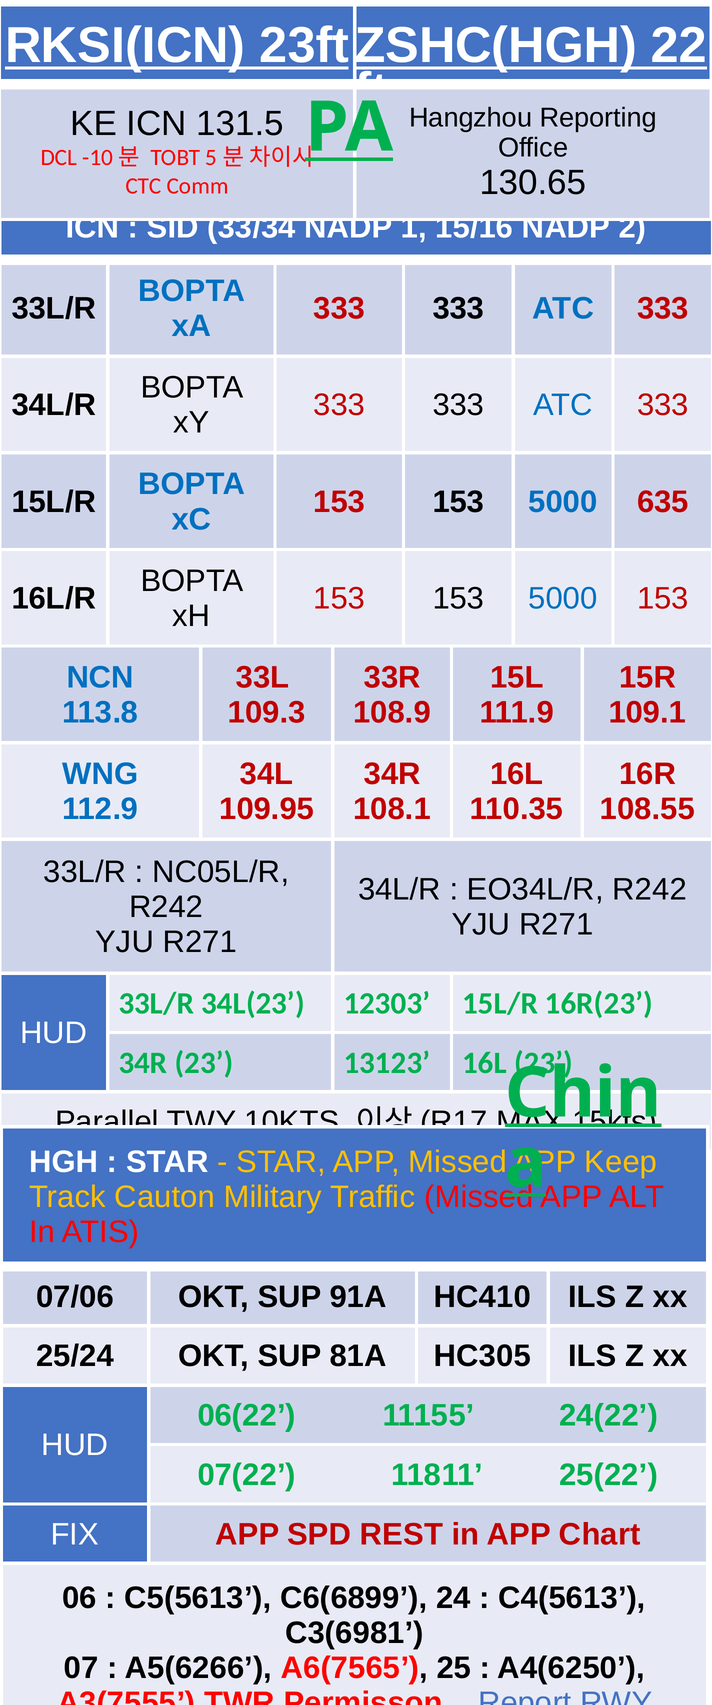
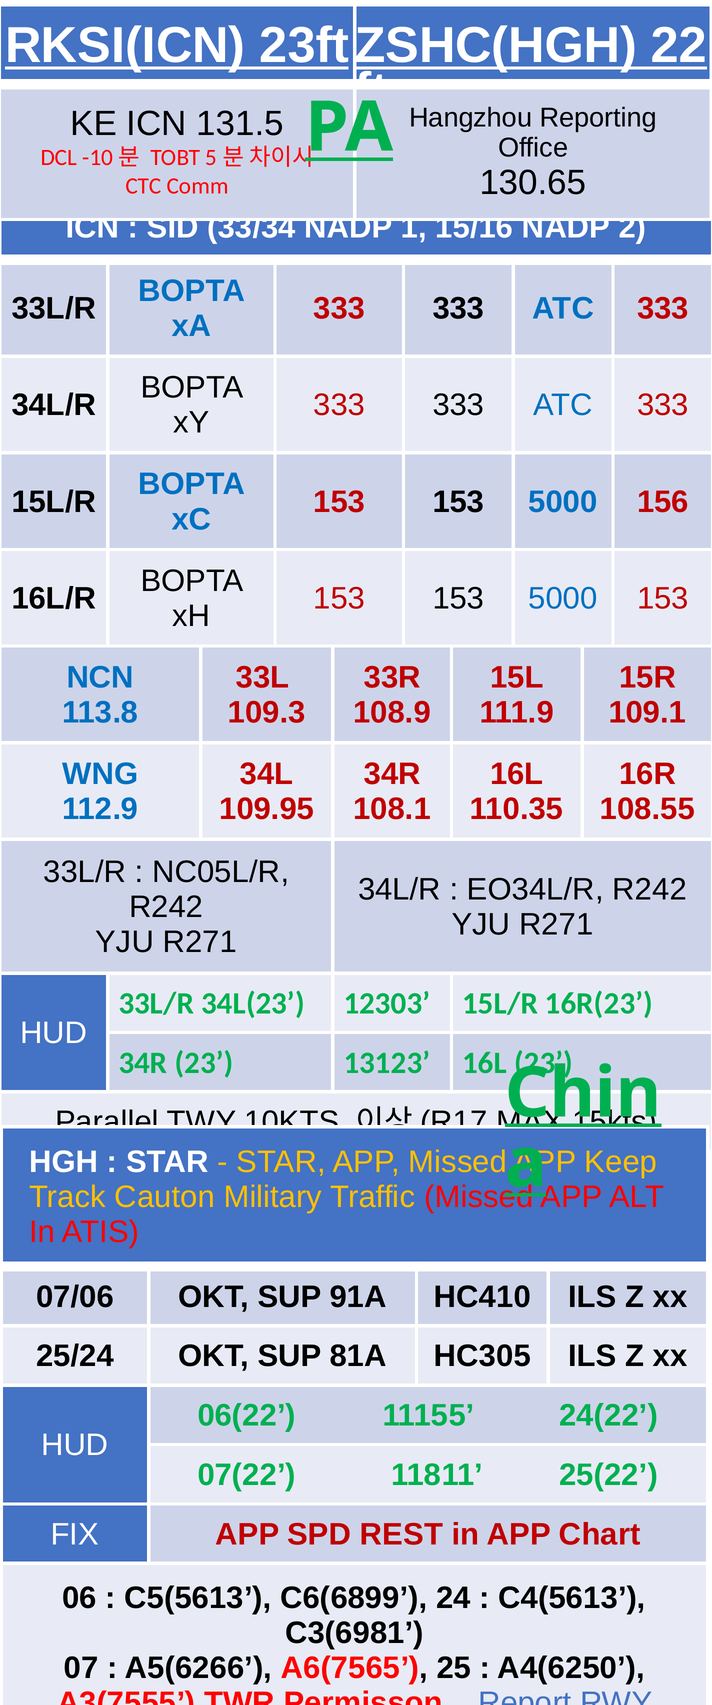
635: 635 -> 156 (663, 501)
